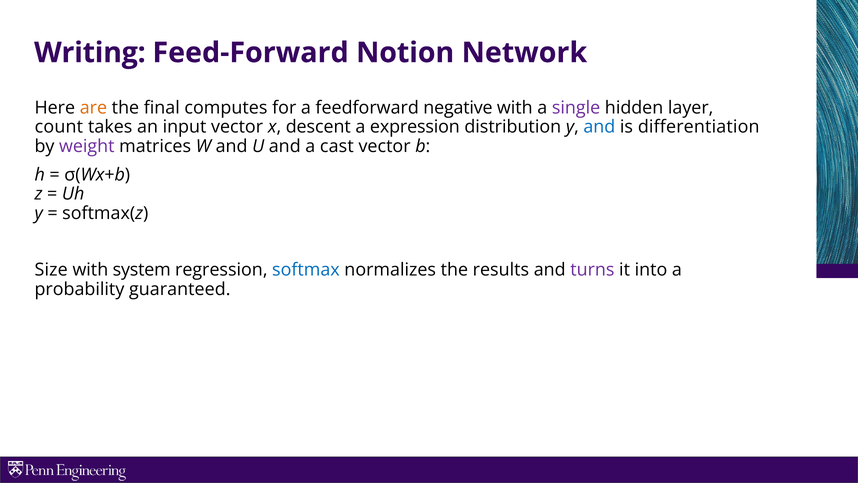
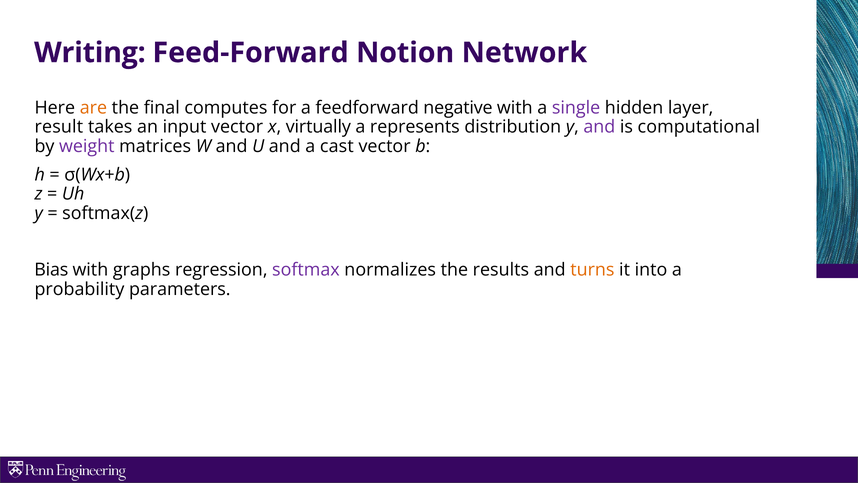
count: count -> result (59, 127)
descent: descent -> virtually (318, 127)
expression: expression -> represents (415, 127)
and colour: blue -> purple (599, 127)
differentiation: differentiation -> computational (699, 127)
Size: Size -> Bias (51, 270)
system: system -> graphs (142, 270)
softmax colour: blue -> purple (306, 270)
turns colour: purple -> orange (592, 270)
guaranteed: guaranteed -> parameters (180, 289)
